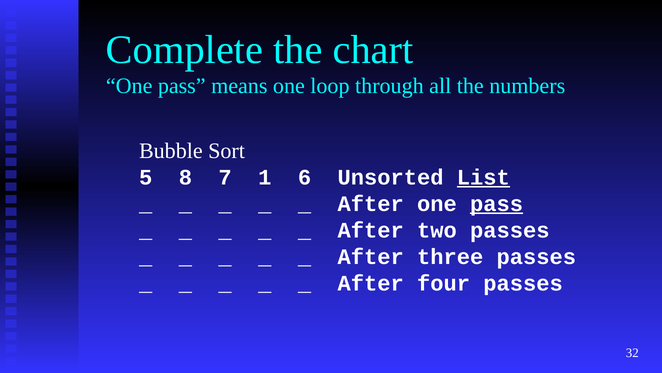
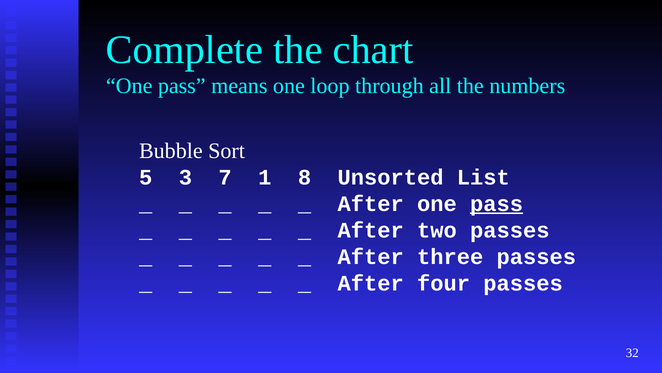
8: 8 -> 3 (185, 177)
6: 6 -> 8 (305, 177)
List underline: present -> none (483, 177)
